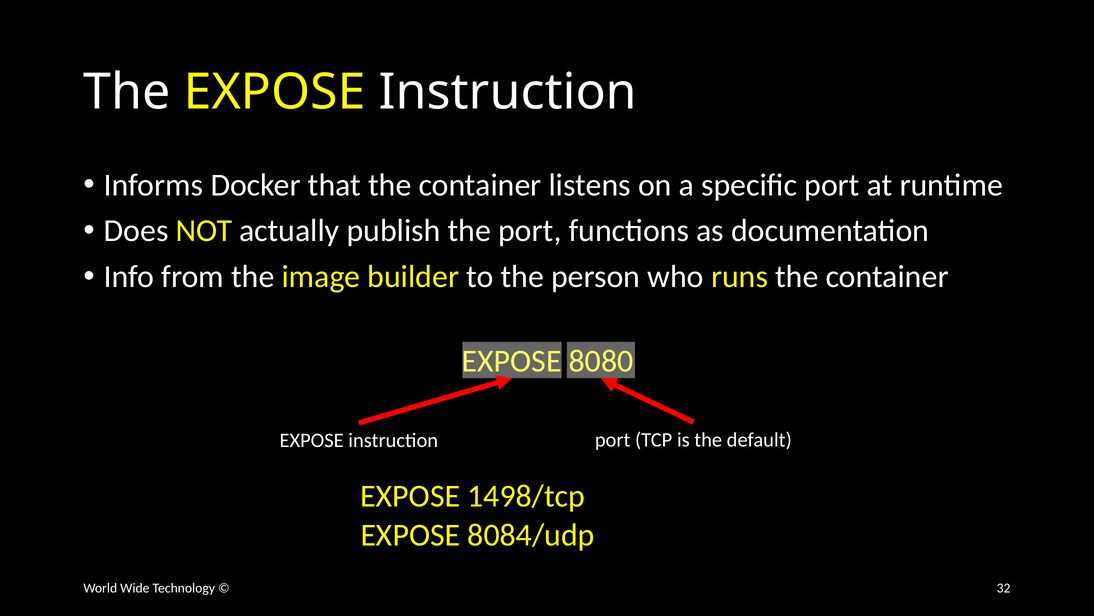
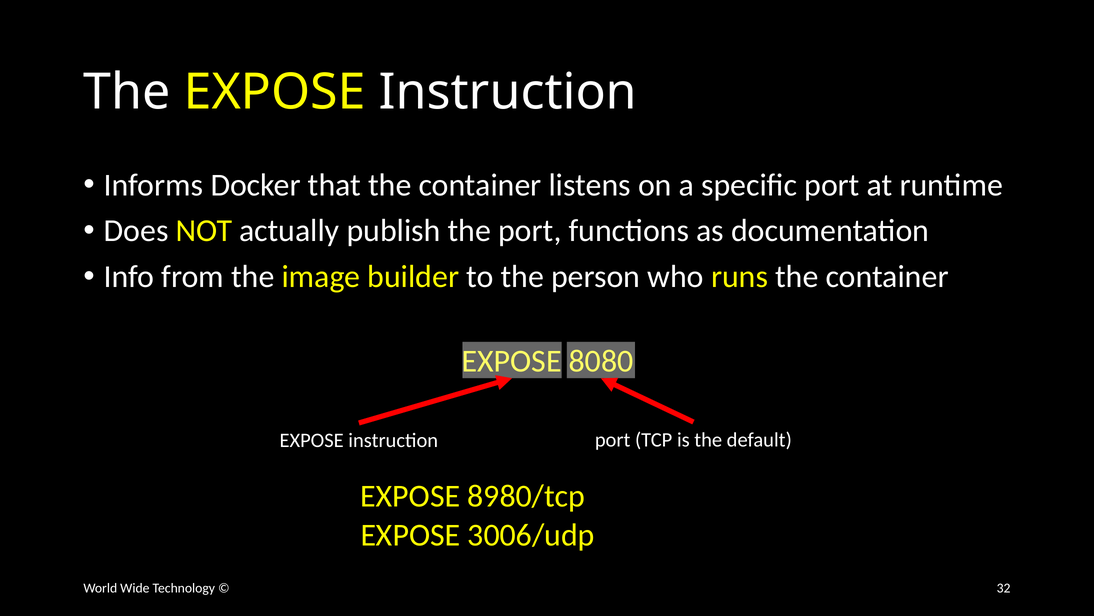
1498/tcp: 1498/tcp -> 8980/tcp (526, 496)
8084/udp: 8084/udp -> 3006/udp (531, 535)
